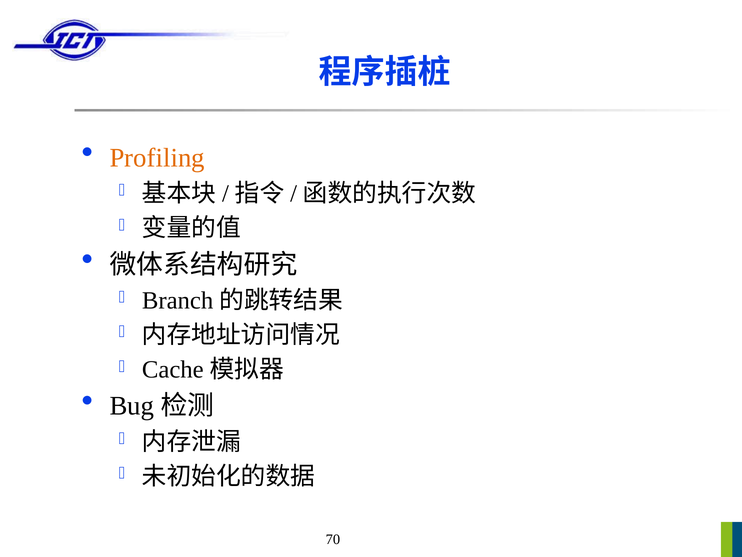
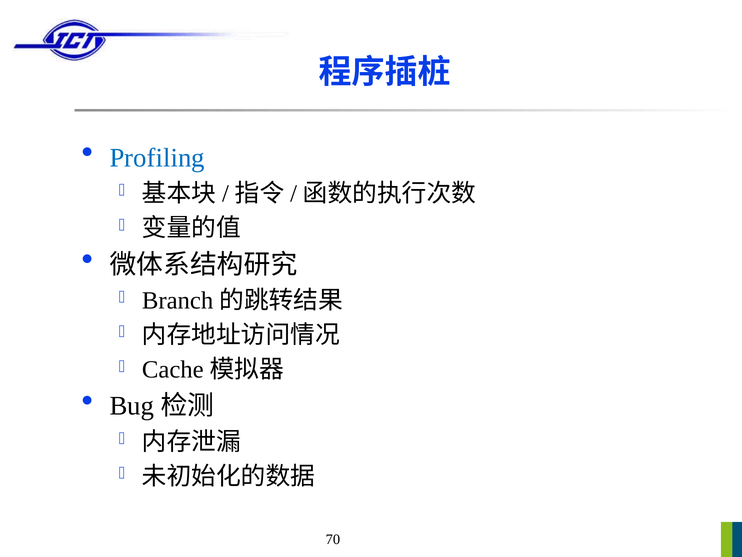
Profiling colour: orange -> blue (157, 158)
